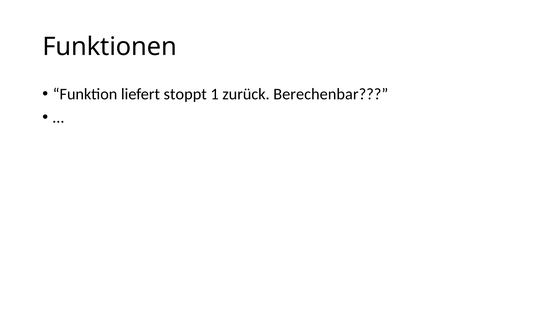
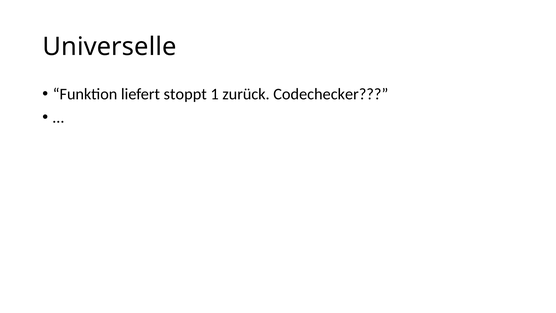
Funktionen: Funktionen -> Universelle (109, 47)
Berechenbar: Berechenbar -> Codechecker (331, 94)
